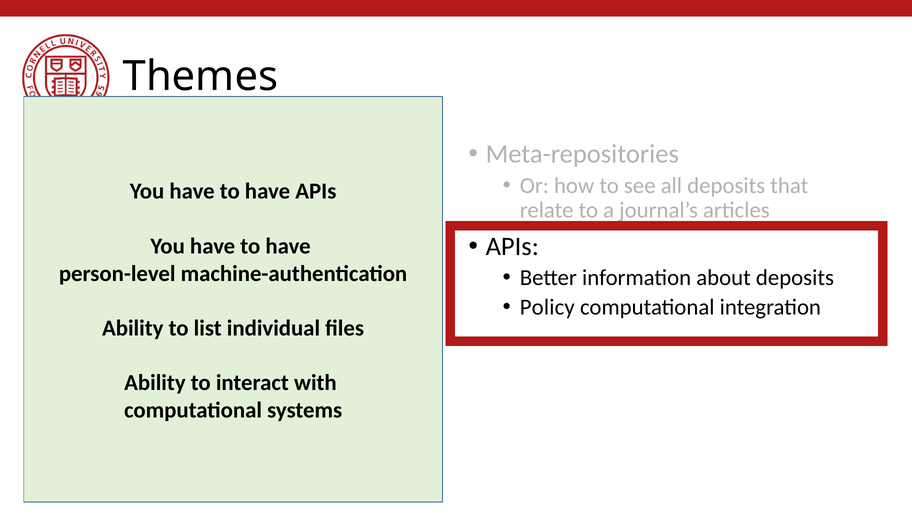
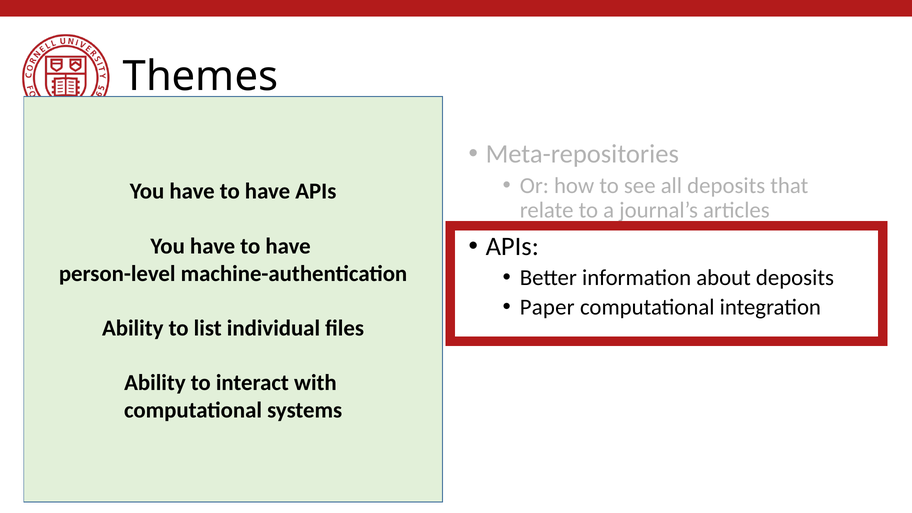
Policy: Policy -> Paper (547, 307)
